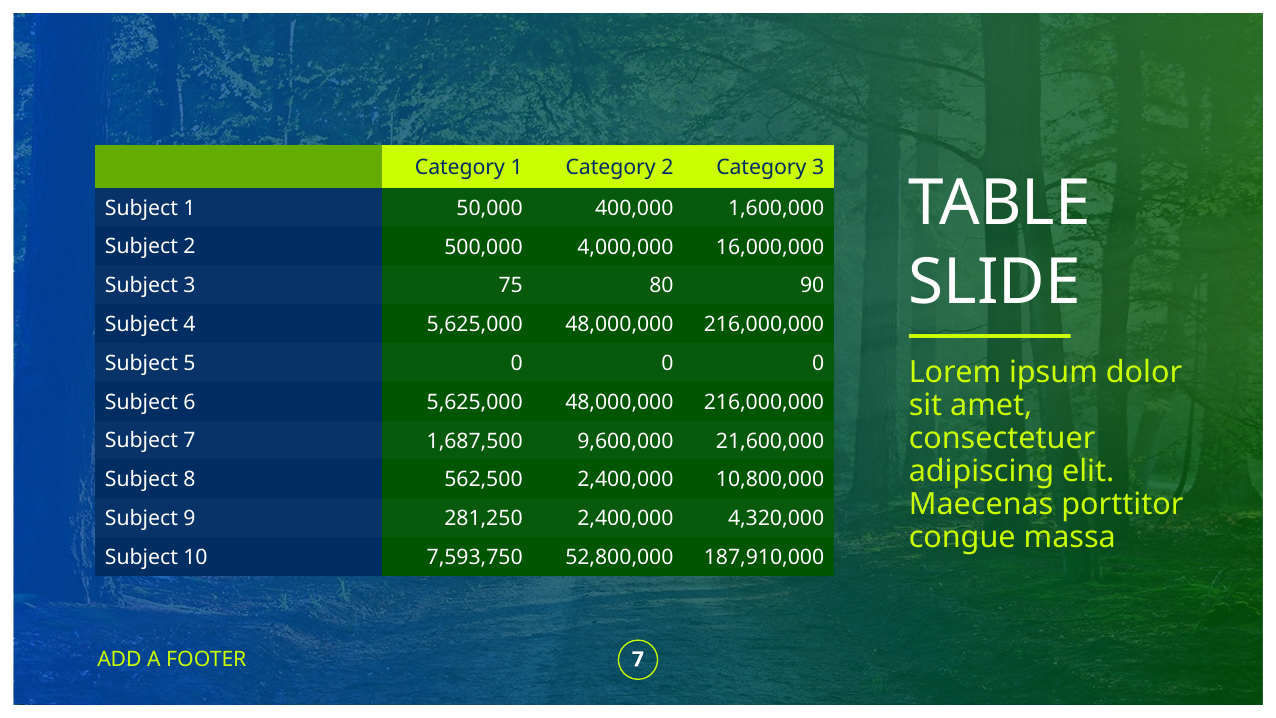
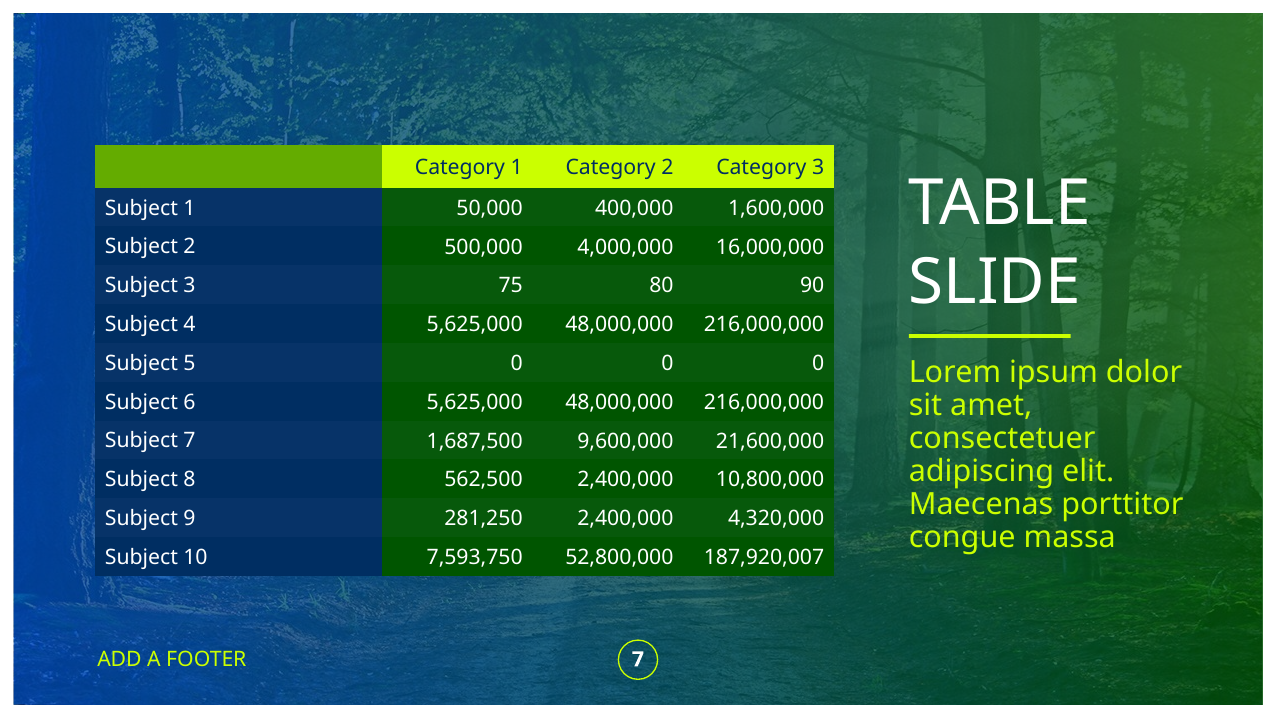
187,910,000: 187,910,000 -> 187,920,007 (764, 557)
